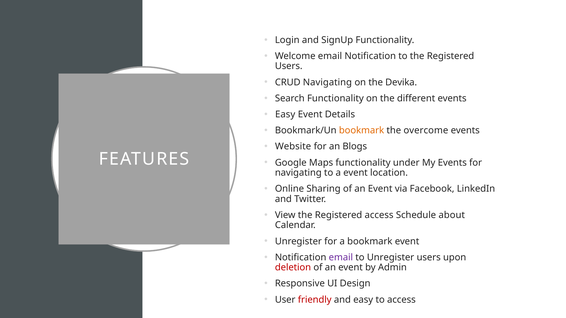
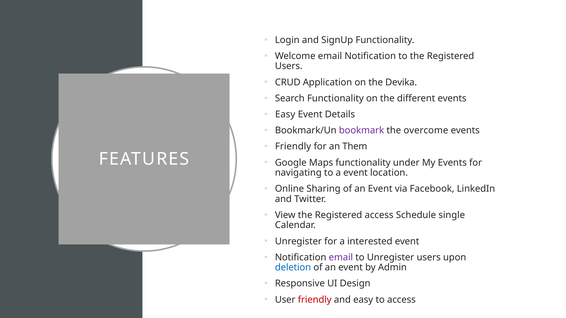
CRUD Navigating: Navigating -> Application (327, 82)
bookmark colour: orange -> purple (362, 131)
Website: Website -> Friendly (293, 147)
Blogs: Blogs -> Them (355, 147)
about: about -> single (452, 215)
a bookmark: bookmark -> interested (370, 242)
deletion colour: red -> blue (293, 268)
